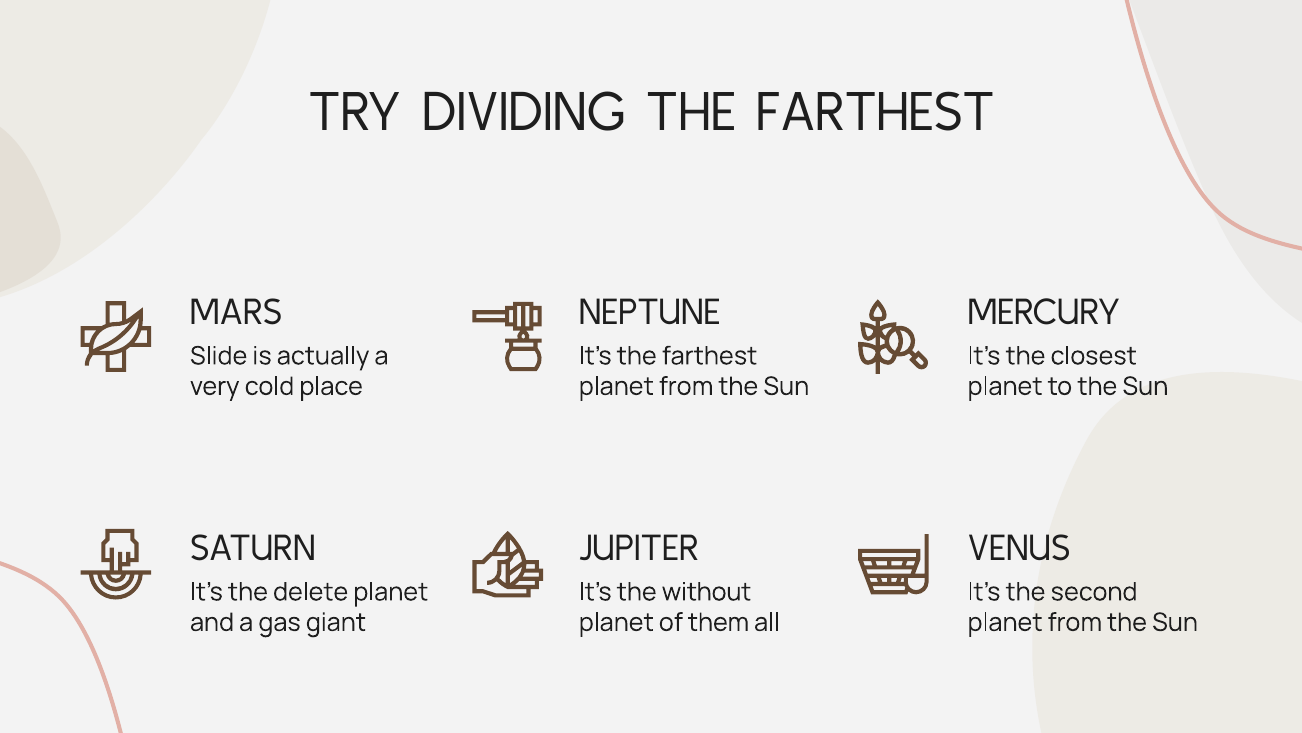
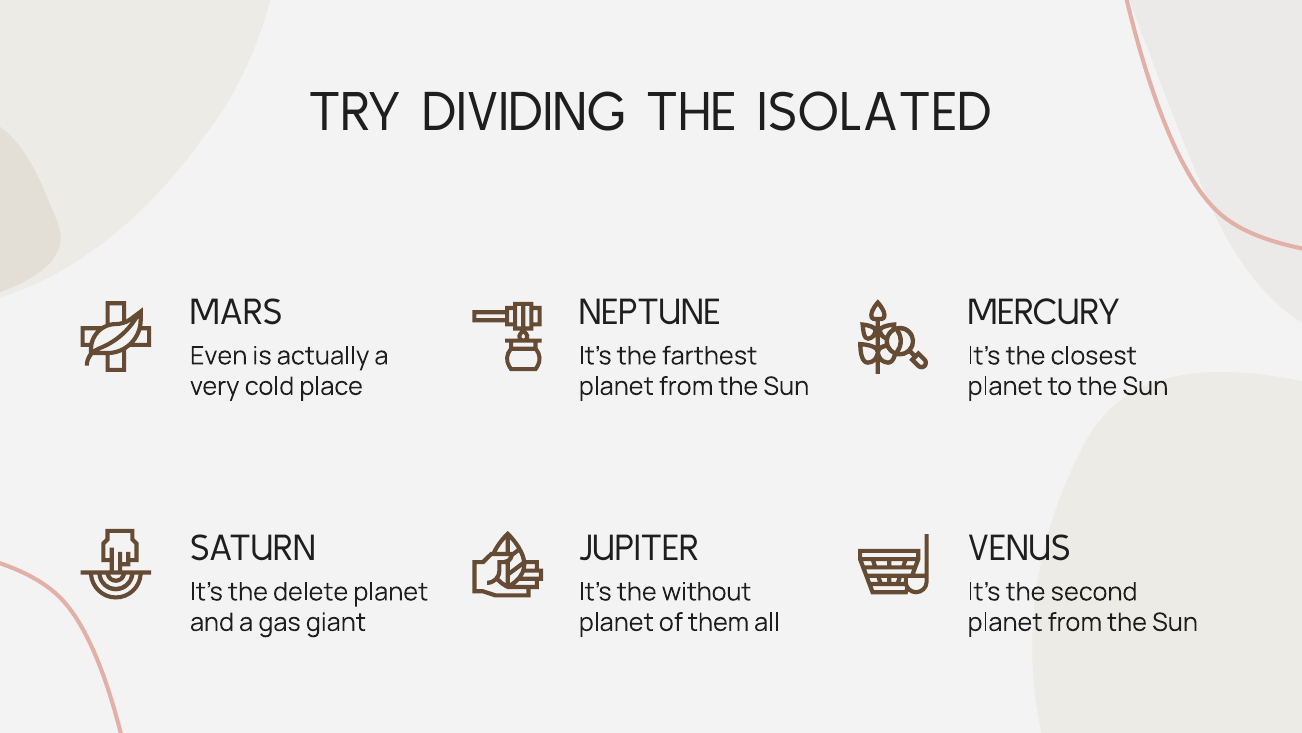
DIVIDING THE FARTHEST: FARTHEST -> ISOLATED (875, 113)
Slide: Slide -> Even (219, 356)
